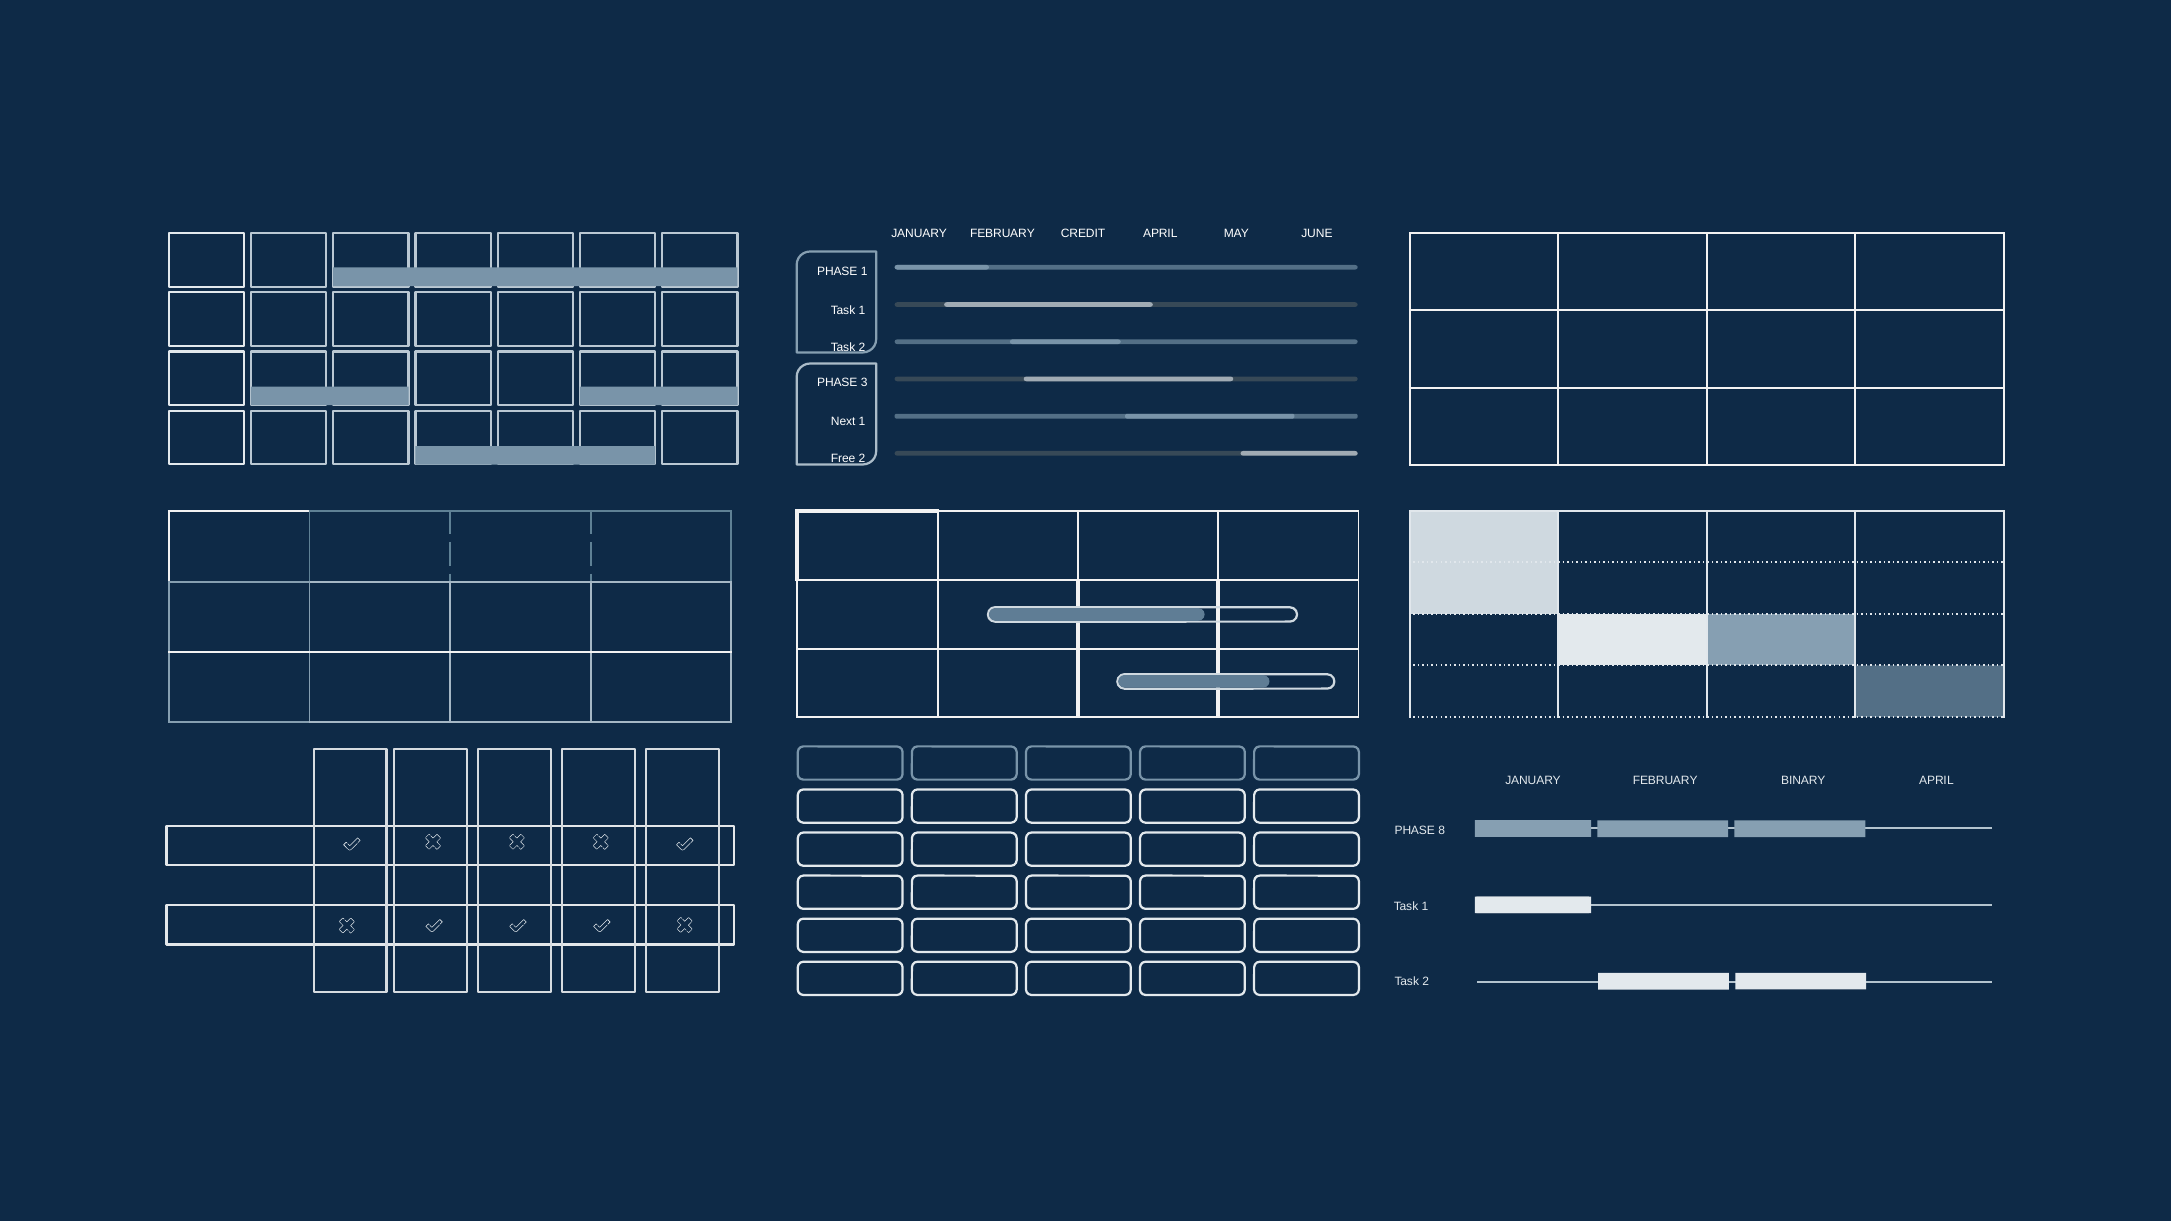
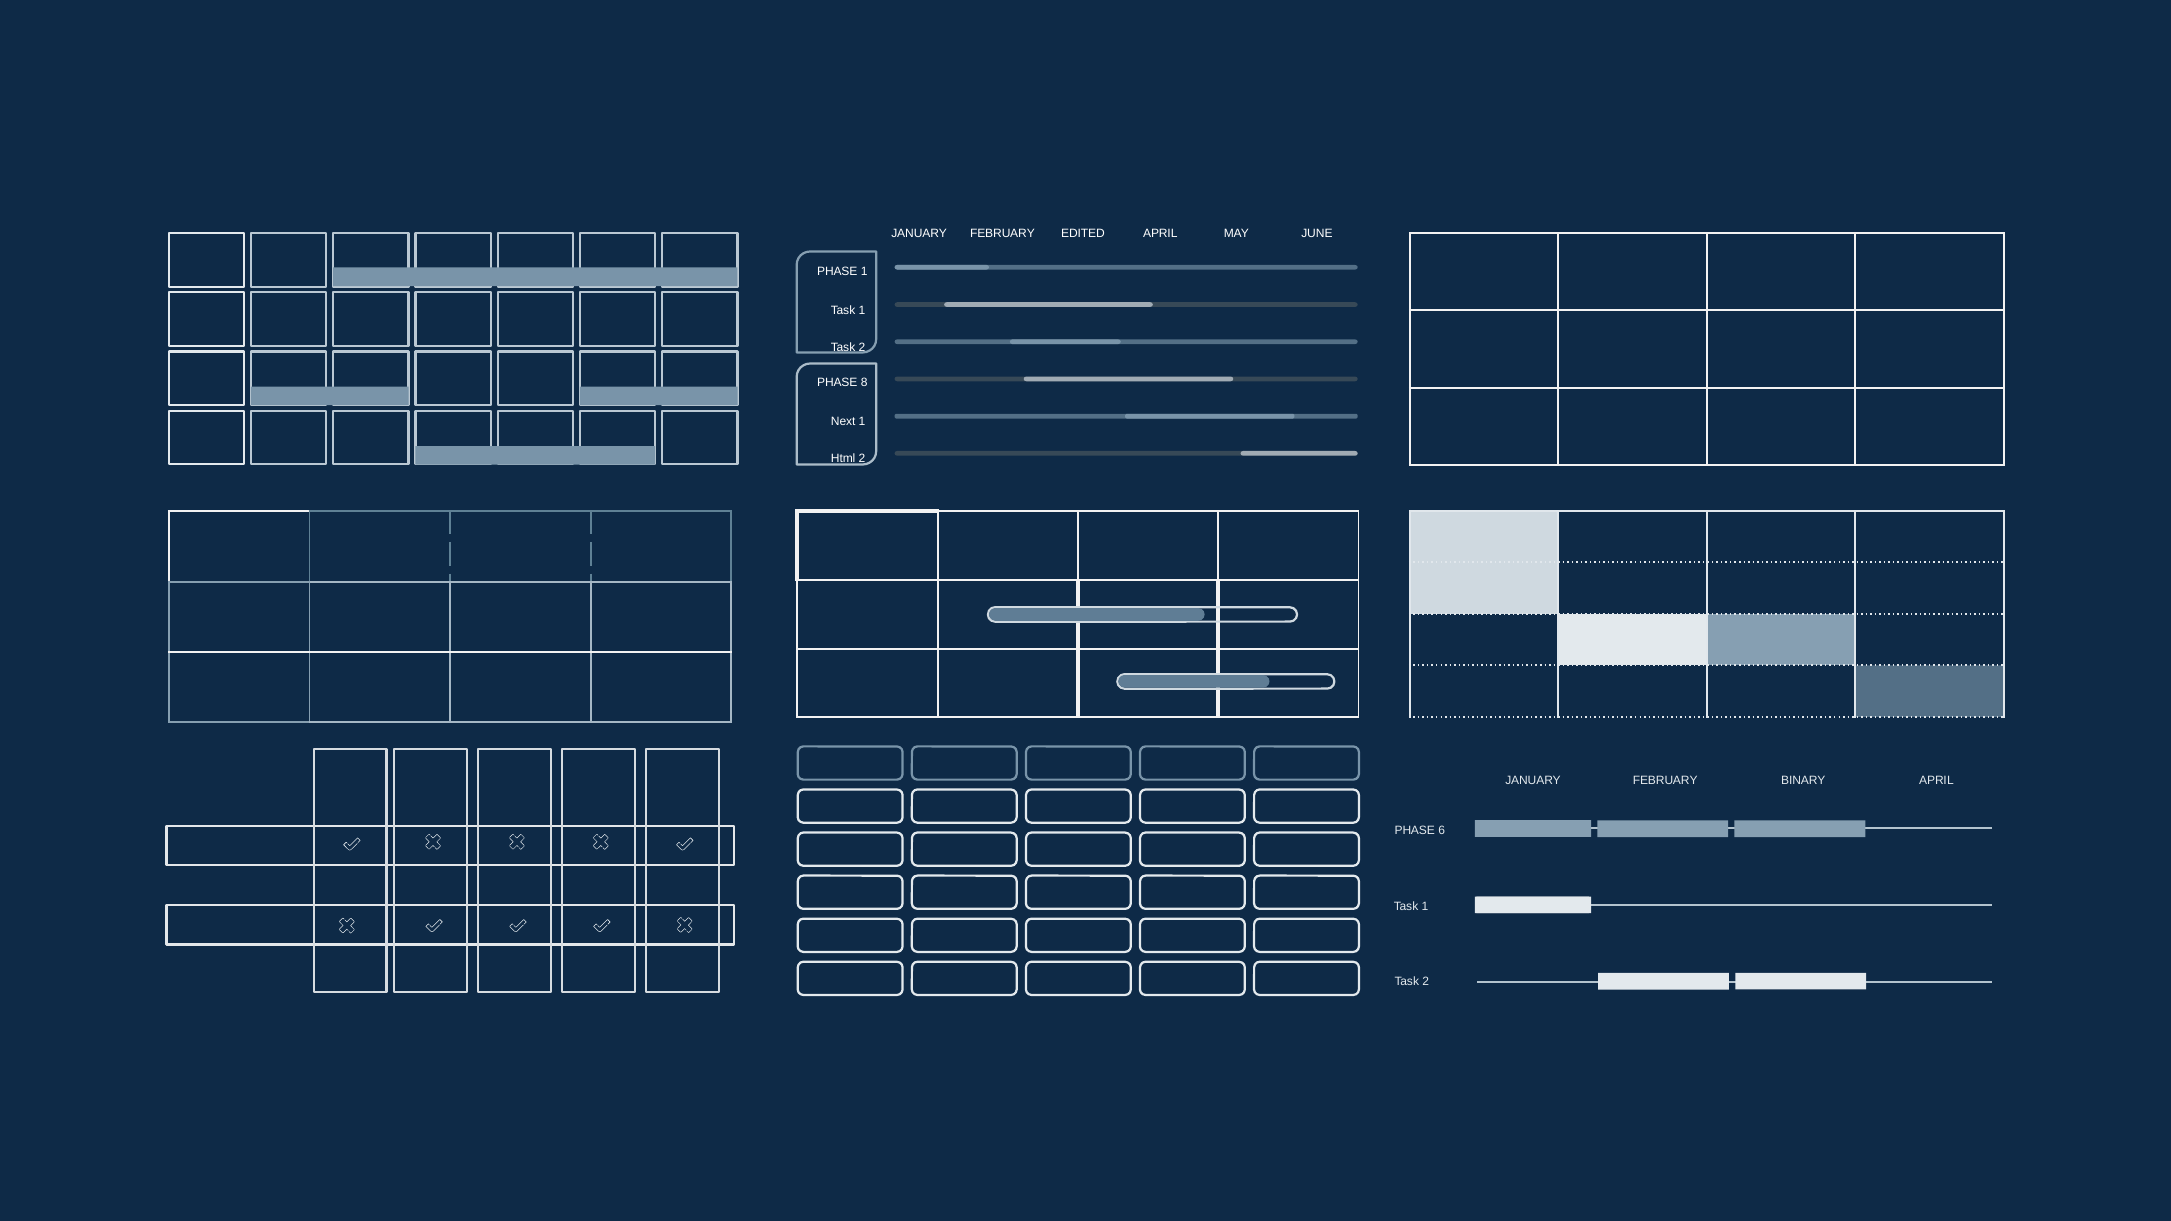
CREDIT: CREDIT -> EDITED (1083, 234)
3: 3 -> 8 (864, 382)
Free: Free -> Html (843, 459)
8: 8 -> 6 (1442, 831)
